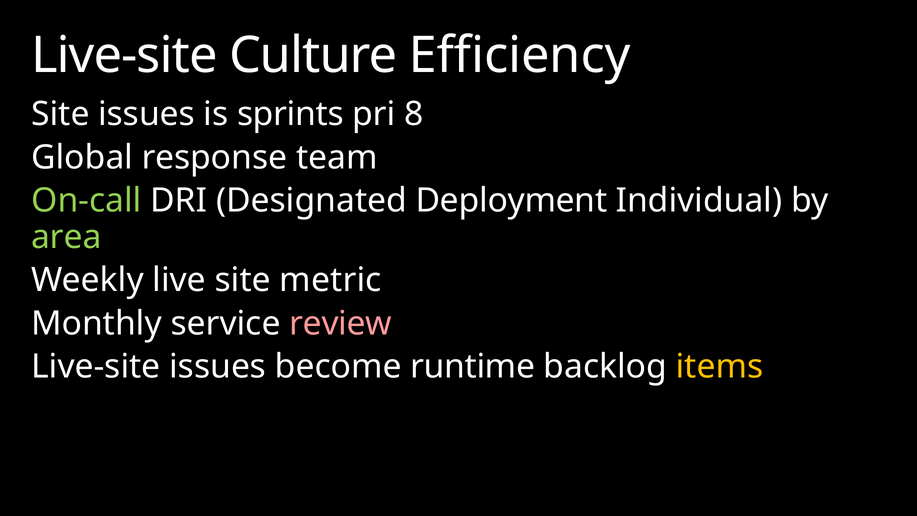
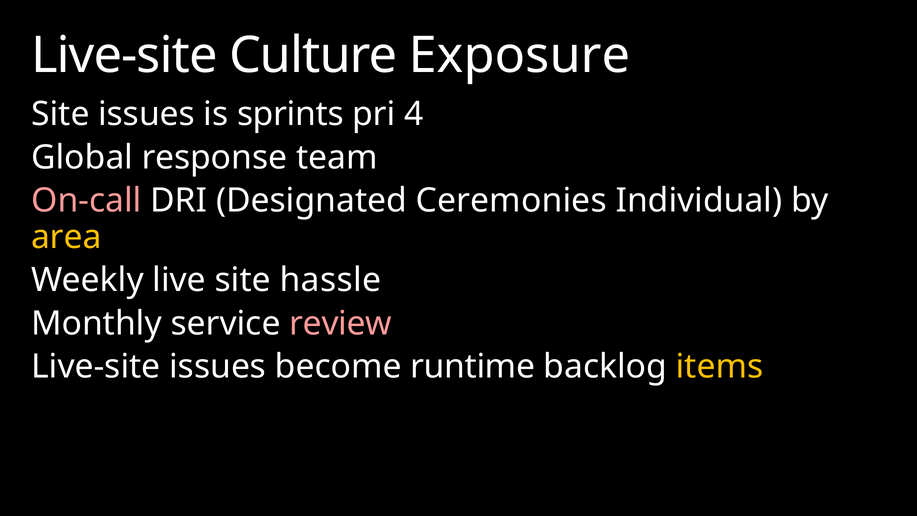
Efficiency: Efficiency -> Exposure (520, 56)
8: 8 -> 4 (414, 114)
On-call colour: light green -> pink (86, 201)
Deployment: Deployment -> Ceremonies (511, 201)
area colour: light green -> yellow (66, 237)
metric: metric -> hassle (330, 280)
